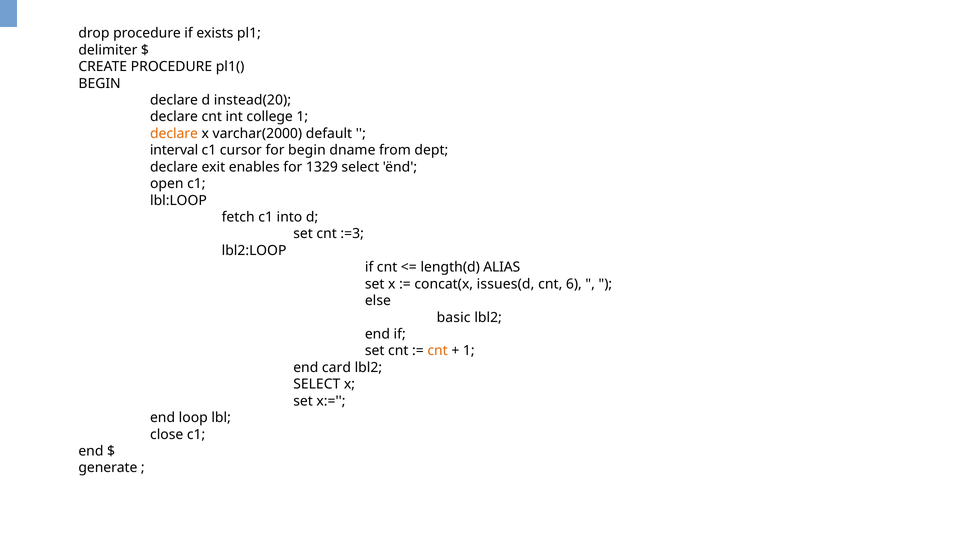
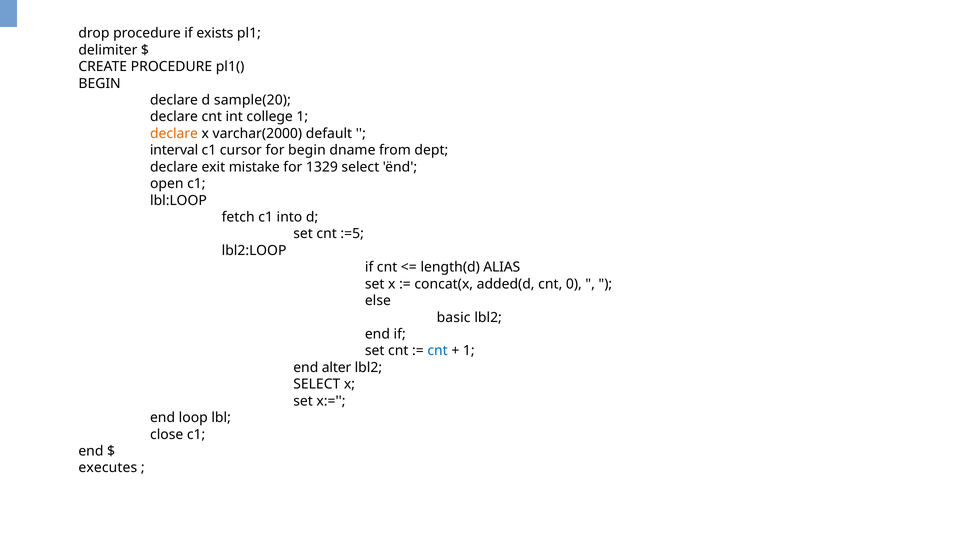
instead(20: instead(20 -> sample(20 (252, 100)
enables: enables -> mistake (254, 167)
:=3: :=3 -> :=5 (352, 234)
issues(d: issues(d -> added(d (506, 284)
6: 6 -> 0 (574, 284)
cnt colour: orange -> blue (438, 351)
card: card -> alter (337, 368)
generate: generate -> executes (108, 468)
